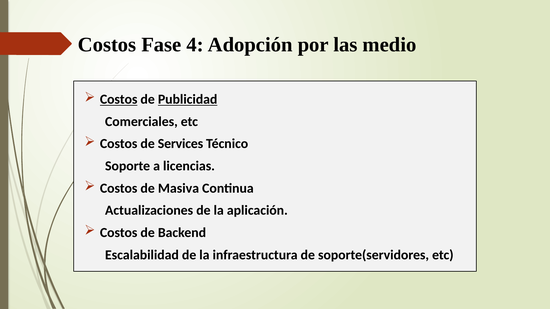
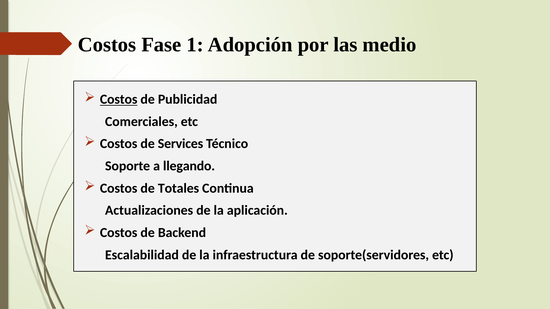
4: 4 -> 1 (195, 45)
Publicidad underline: present -> none (188, 99)
licencias: licencias -> llegando (189, 166)
Masiva: Masiva -> Totales (179, 188)
